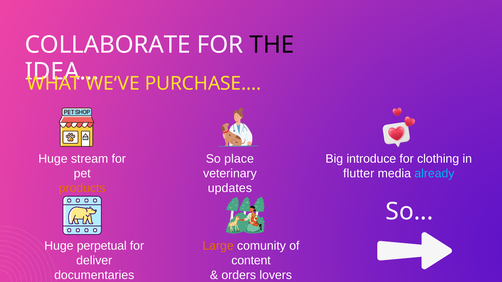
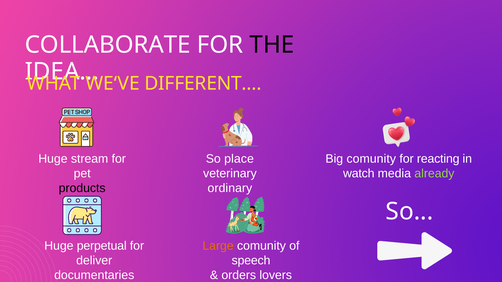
PURCHASE: PURCHASE -> DIFFERENT (203, 84)
Big introduce: introduce -> comunity (371, 159)
clothing: clothing -> reacting (438, 159)
flutter: flutter -> watch (359, 174)
already colour: light blue -> light green (434, 174)
products colour: orange -> black (82, 188)
updates: updates -> ordinary (230, 188)
content: content -> speech (251, 261)
